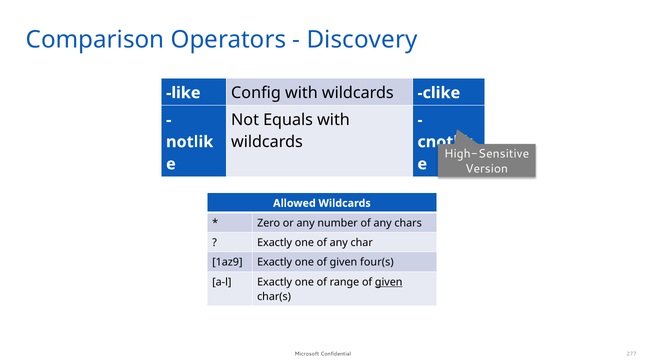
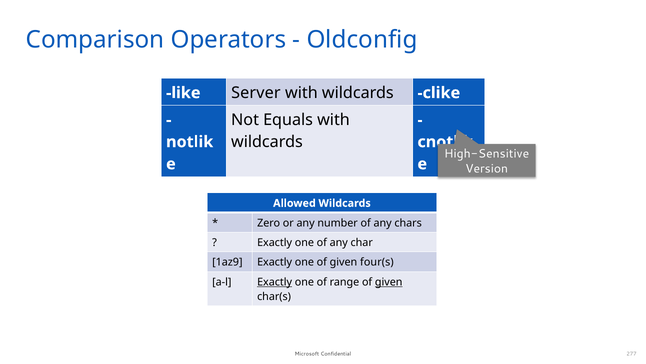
Discovery: Discovery -> Oldconfig (362, 40)
Config: Config -> Server (256, 93)
Exactly underline: none -> present (275, 282)
